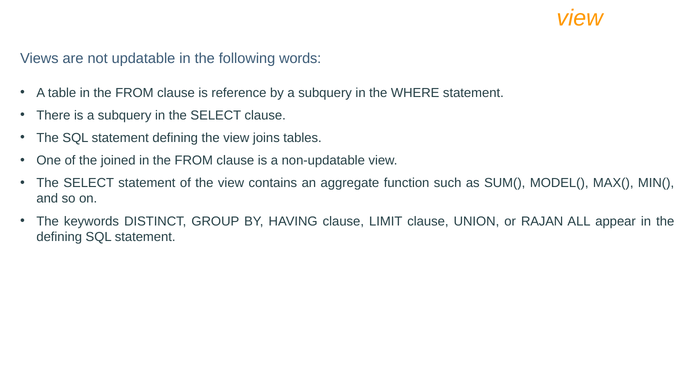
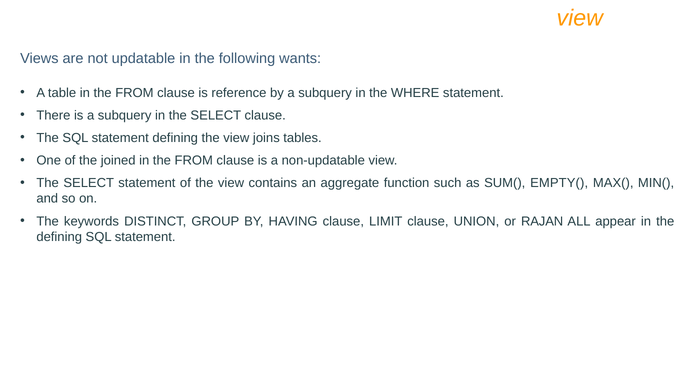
words: words -> wants (300, 58)
MODEL(: MODEL( -> EMPTY( (559, 183)
